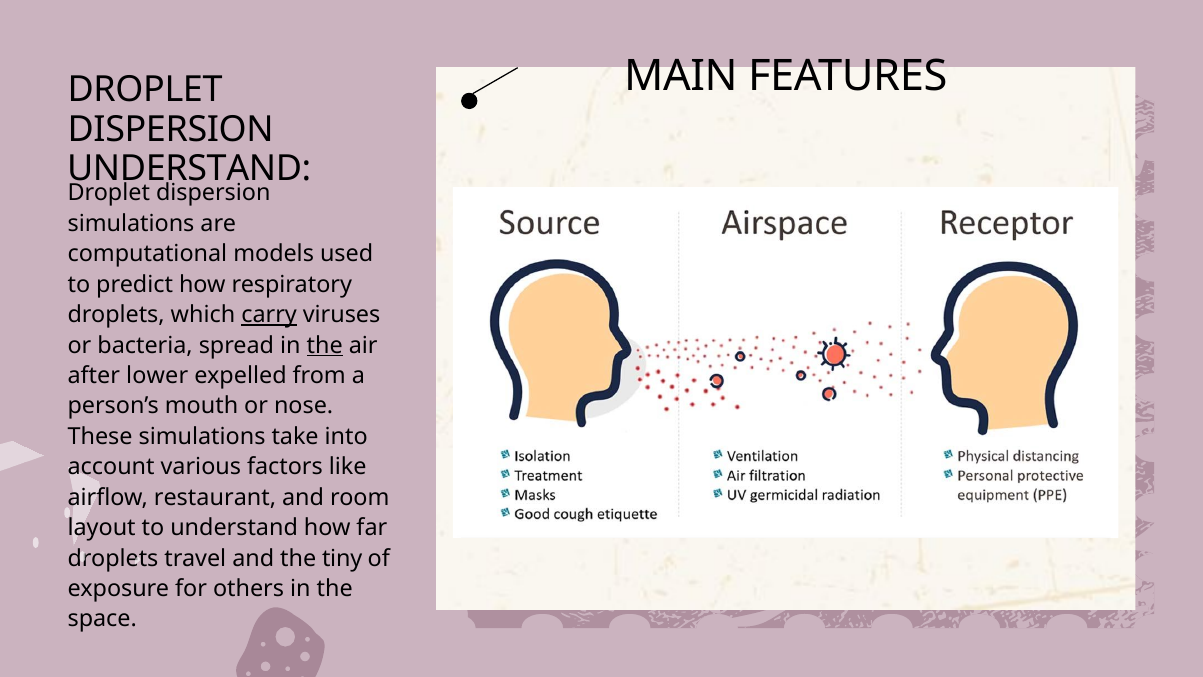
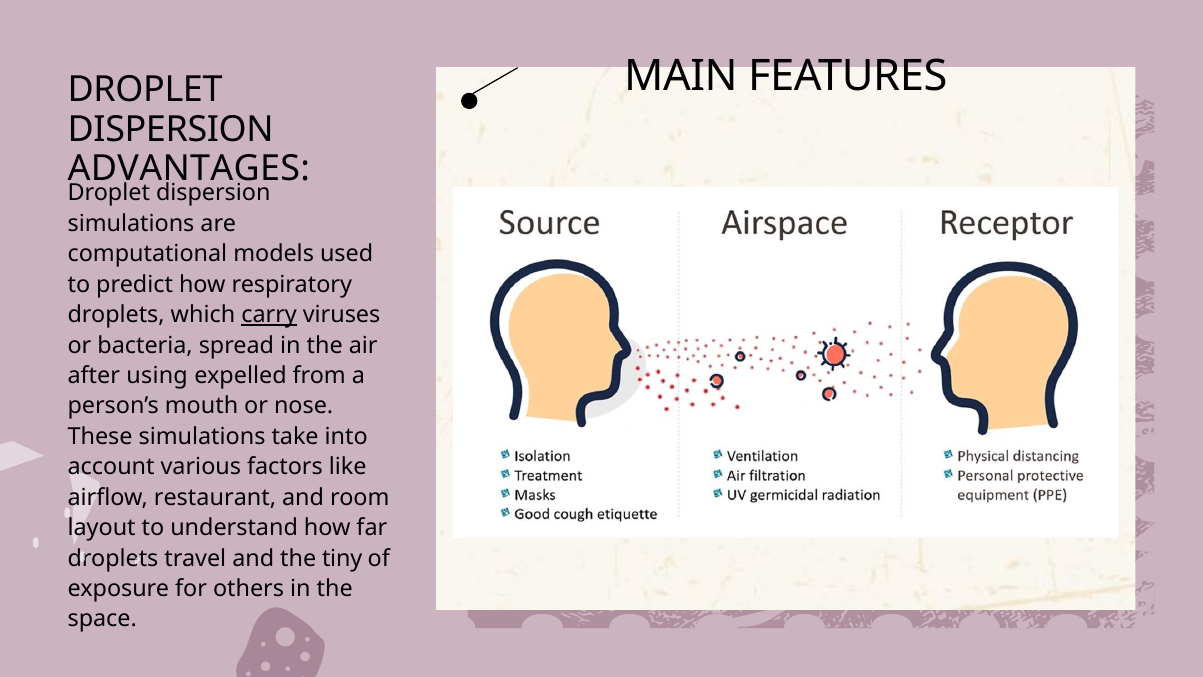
UNDERSTAND: UNDERSTAND -> ADVANTAGES (189, 169)
the underline: present -> none (325, 345)
lower: lower -> using (157, 376)
